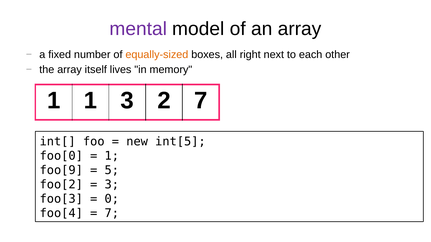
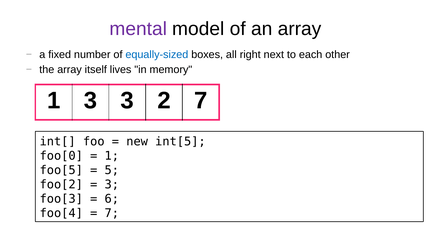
equally-sized colour: orange -> blue (157, 55)
1 1: 1 -> 3 (91, 101)
foo[9: foo[9 -> foo[5 (61, 171)
0: 0 -> 6 (112, 199)
